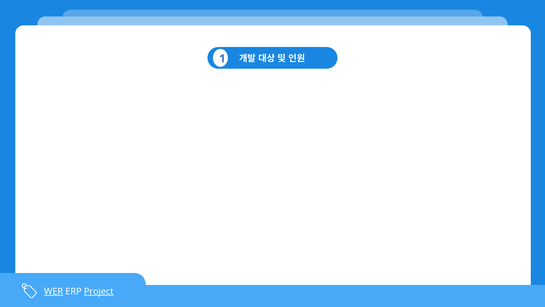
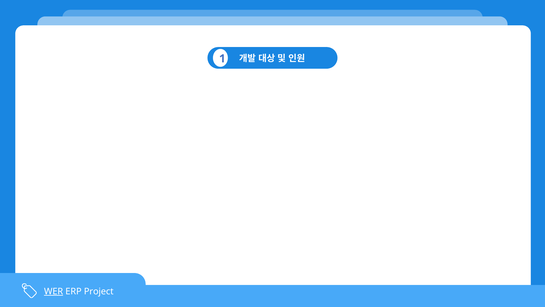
Project underline: present -> none (99, 291)
